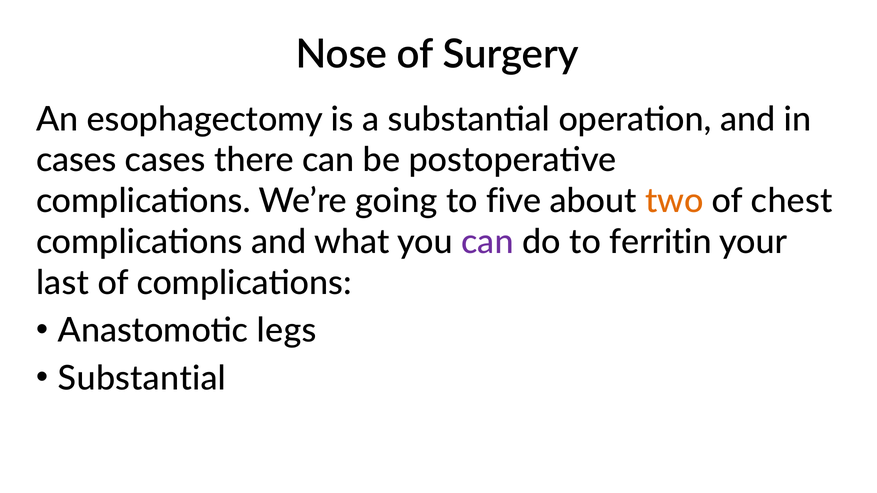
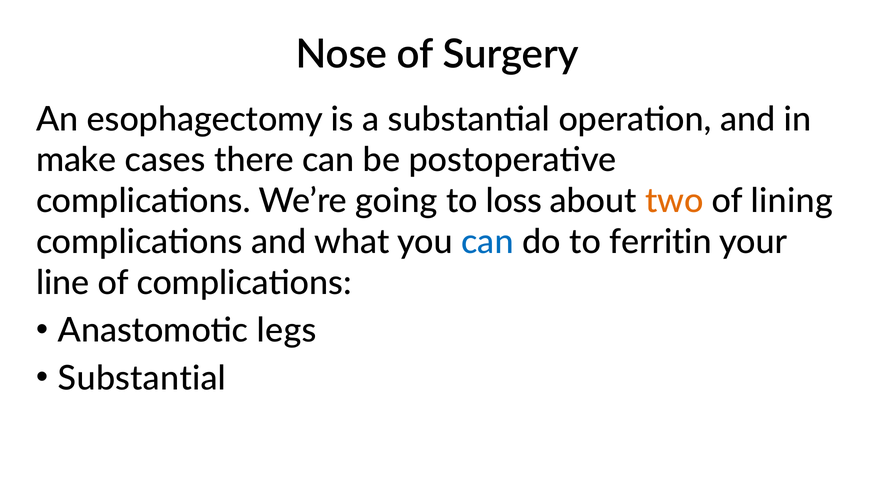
cases: cases -> make (76, 160)
five: five -> loss (514, 201)
chest: chest -> lining (792, 201)
can colour: purple -> blue (487, 242)
last: last -> line (63, 283)
